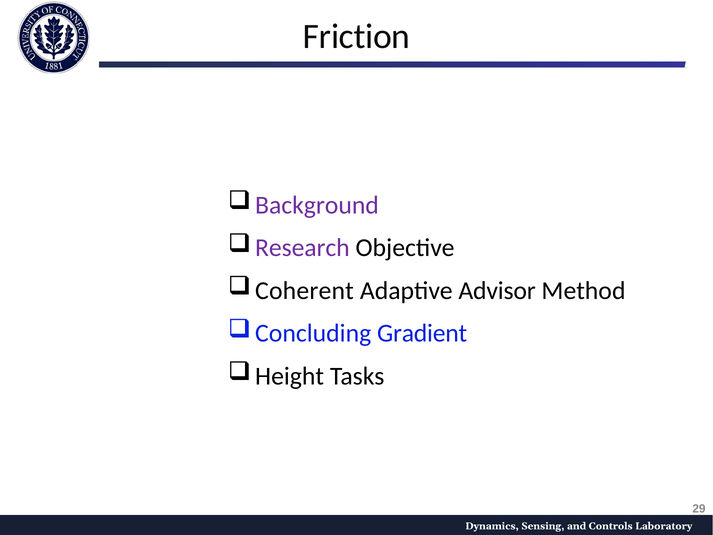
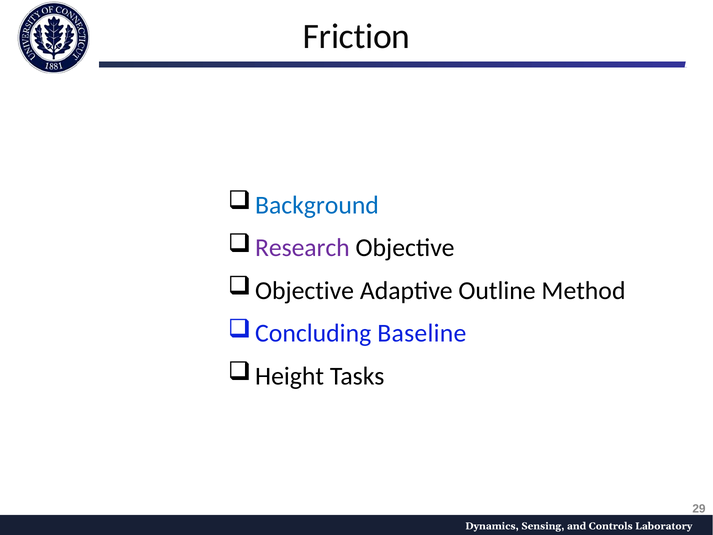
Background colour: purple -> blue (317, 205)
Coherent: Coherent -> Objective (305, 290)
Advisor: Advisor -> Outline (497, 290)
Gradient: Gradient -> Baseline (422, 333)
